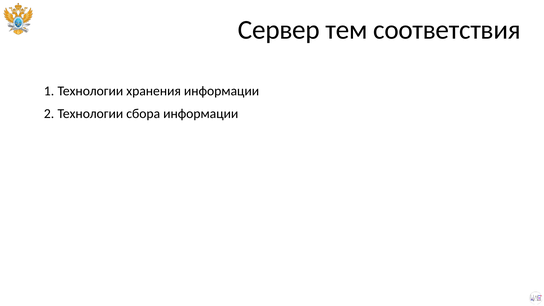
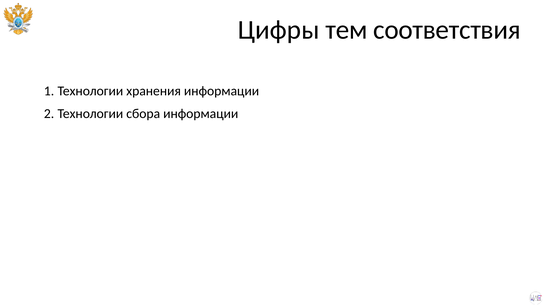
Сервер: Сервер -> Цифры (279, 30)
